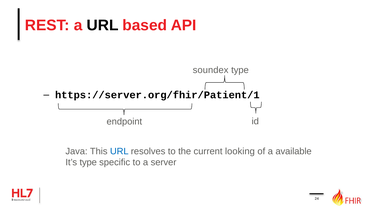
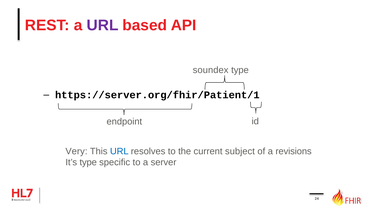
URL colour: black -> purple (103, 25)
Java: Java -> Very (76, 152)
looking: looking -> subject (240, 152)
available: available -> revisions (294, 152)
